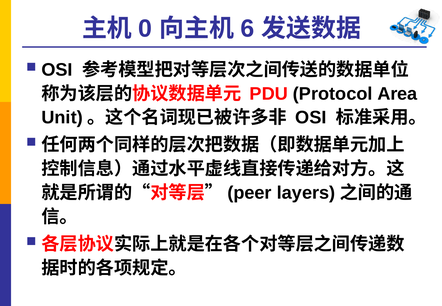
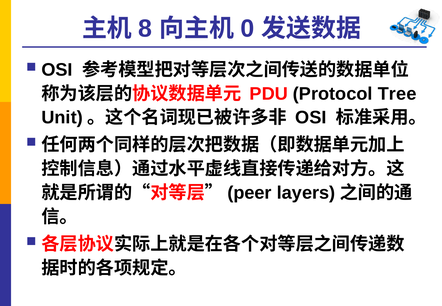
0: 0 -> 8 (145, 28)
6: 6 -> 0 (247, 28)
Area: Area -> Tree (397, 94)
